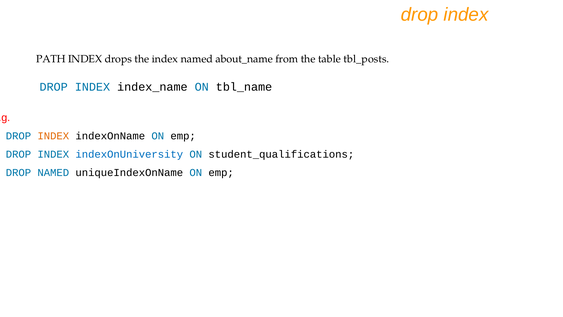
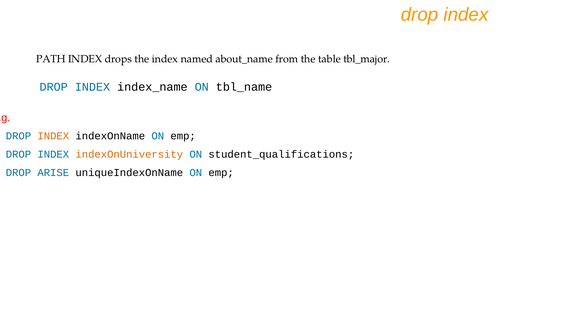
tbl_posts: tbl_posts -> tbl_major (367, 59)
indexOnUniversity colour: blue -> orange (129, 154)
DROP NAMED: NAMED -> ARISE (53, 172)
